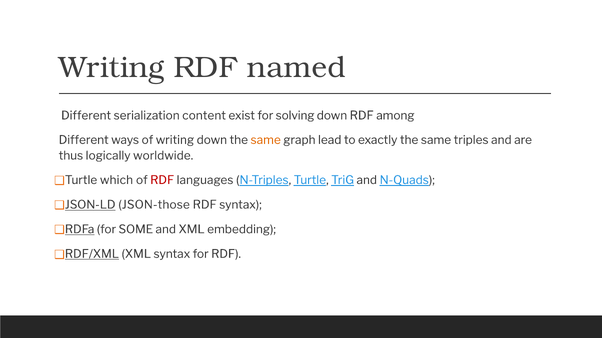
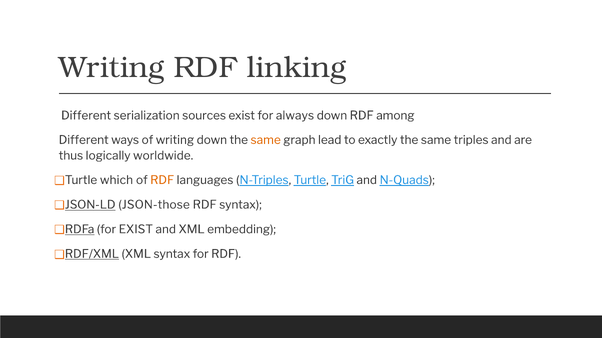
named: named -> linking (297, 67)
content: content -> sources (204, 116)
solving: solving -> always (295, 116)
RDF colour: red -> orange (162, 180)
for SOME: SOME -> EXIST (136, 230)
